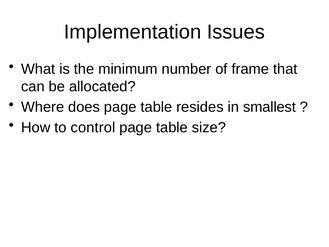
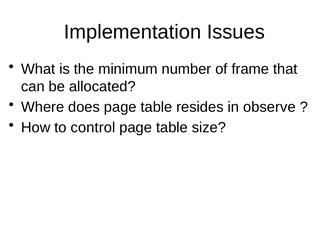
smallest: smallest -> observe (269, 107)
